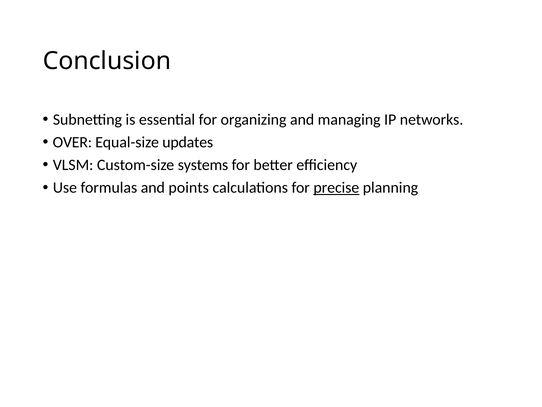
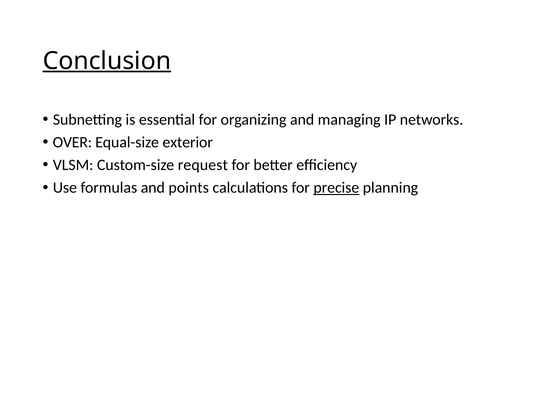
Conclusion underline: none -> present (107, 61)
updates: updates -> exterior (188, 142)
systems: systems -> request (203, 165)
